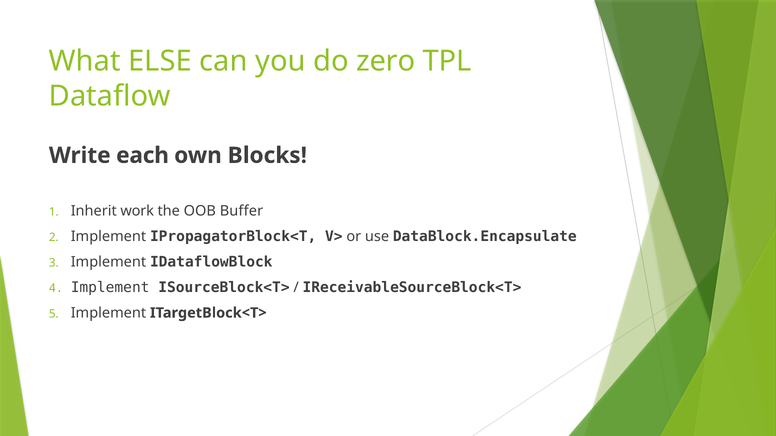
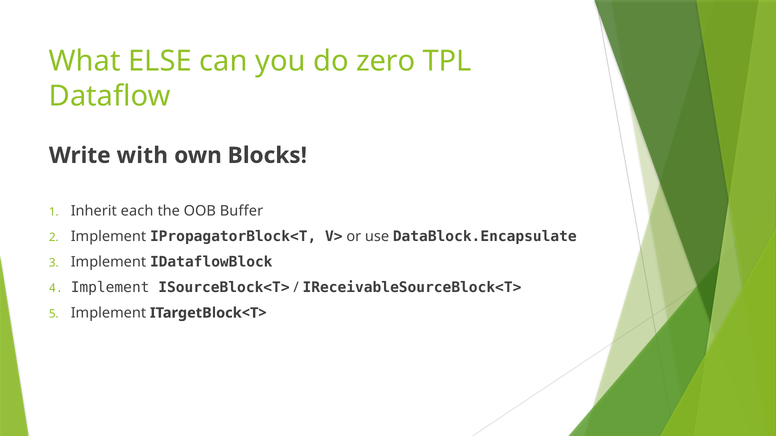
each: each -> with (142, 156)
work: work -> each (137, 211)
